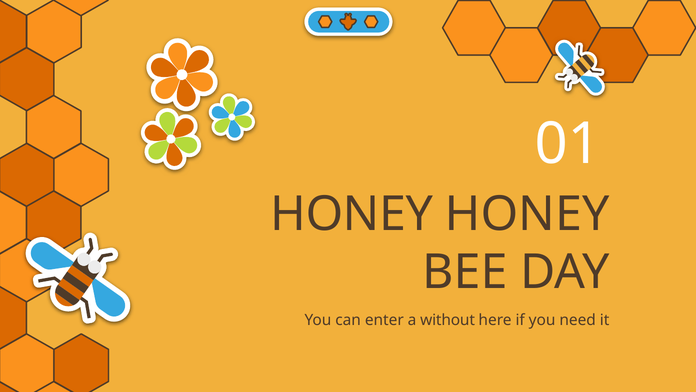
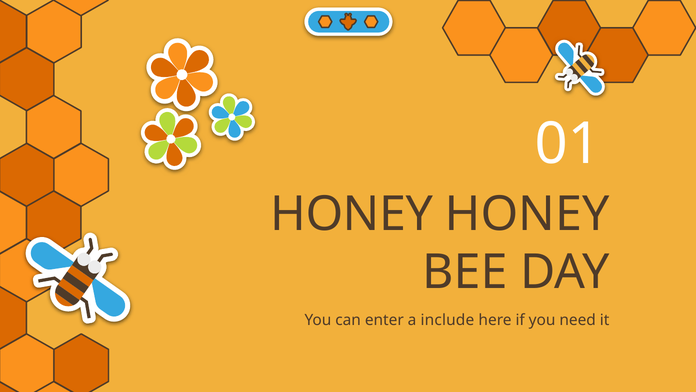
without: without -> include (447, 320)
